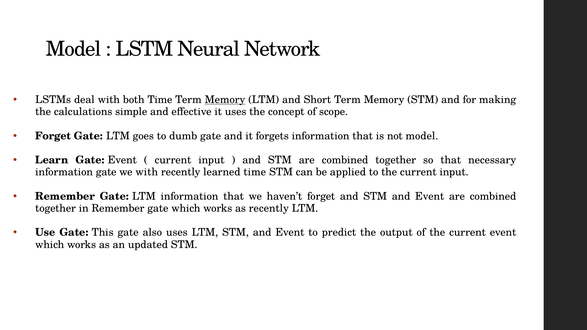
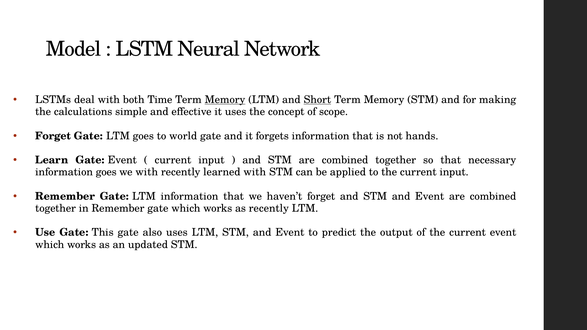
Short underline: none -> present (317, 100)
dumb: dumb -> world (183, 136)
not model: model -> hands (422, 136)
information gate: gate -> goes (106, 172)
learned time: time -> with (255, 172)
